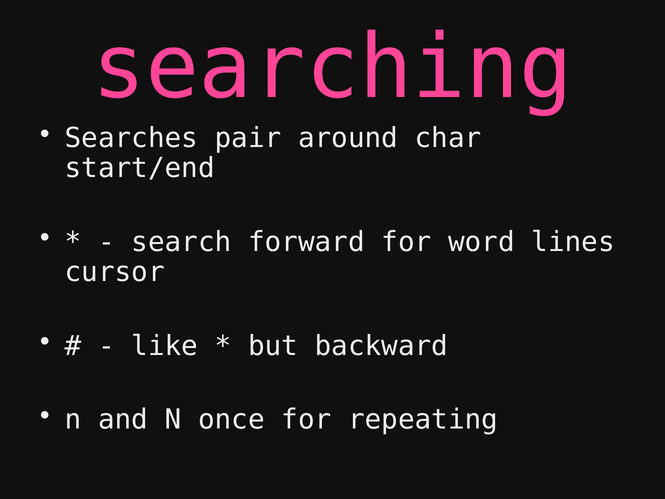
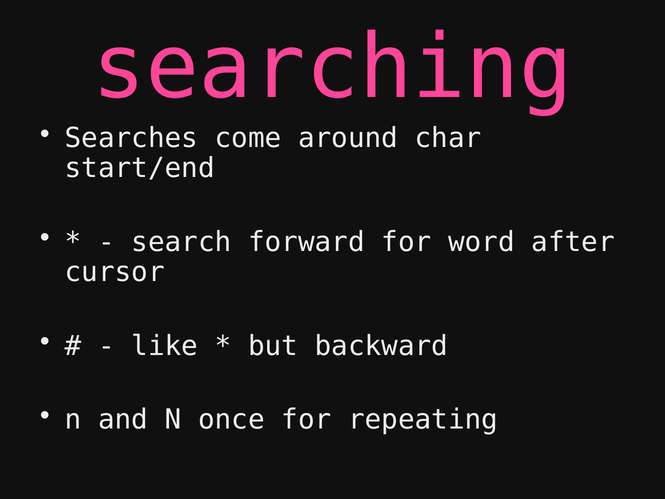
pair: pair -> come (248, 138)
lines: lines -> after (573, 242)
